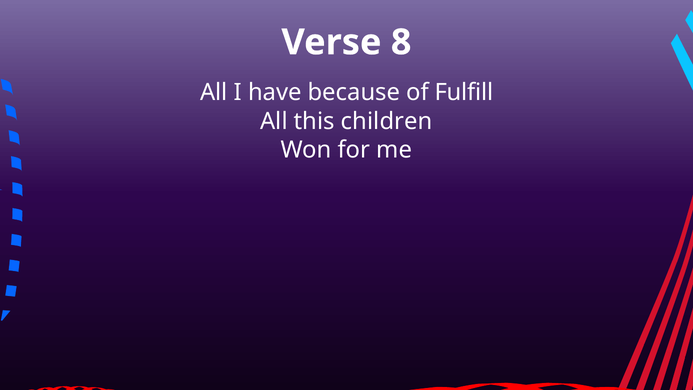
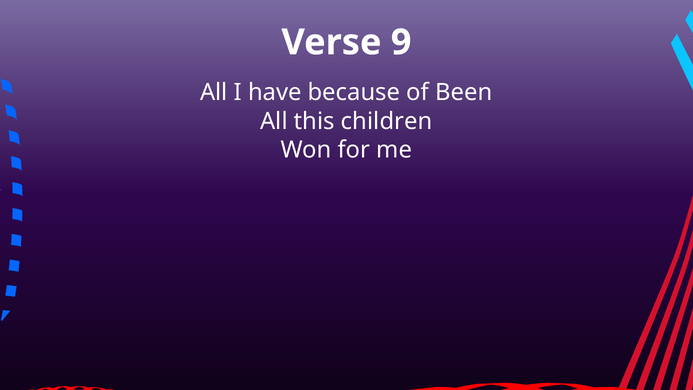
8: 8 -> 9 (401, 42)
Fulfill: Fulfill -> Been (464, 93)
